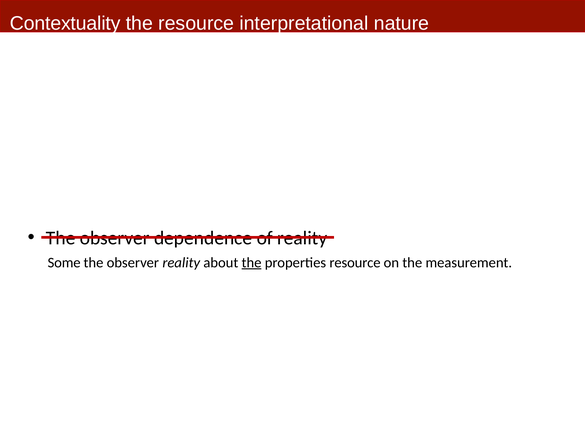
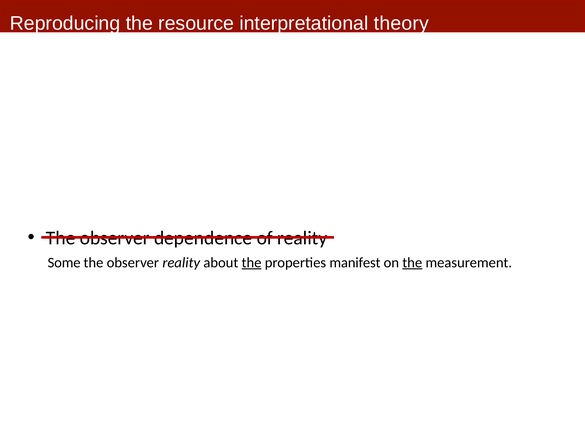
Contextuality: Contextuality -> Reproducing (65, 23)
nature: nature -> theory (401, 23)
properties resource: resource -> manifest (355, 262)
the underline: none -> present (412, 262)
